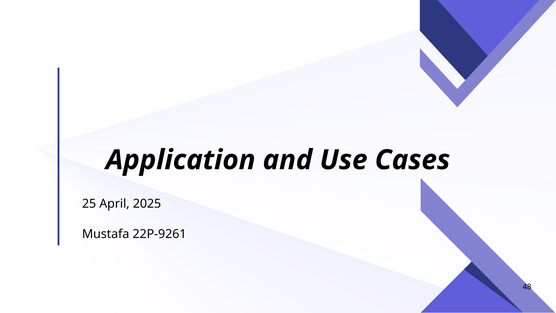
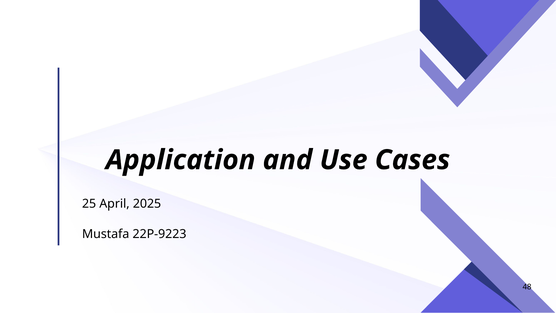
22P-9261: 22P-9261 -> 22P-9223 (159, 234)
